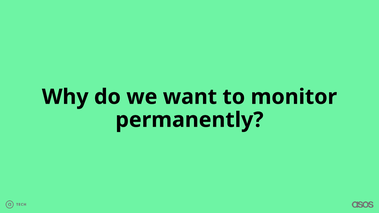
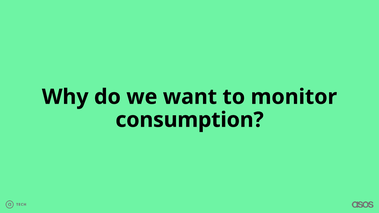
permanently: permanently -> consumption (190, 120)
